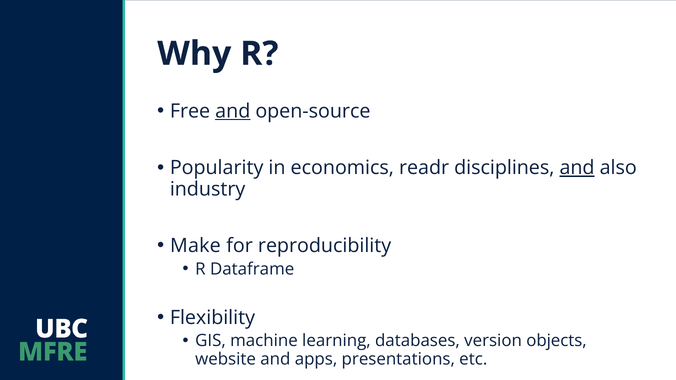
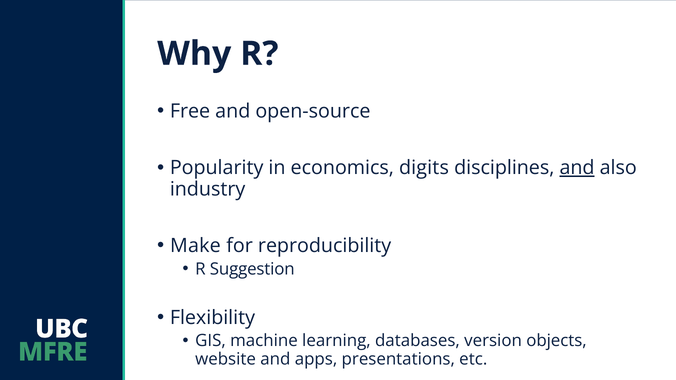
and underline: present -> none (233, 111)
readr: readr -> digits (424, 168)
Dataframe: Dataframe -> Suggestion (252, 269)
